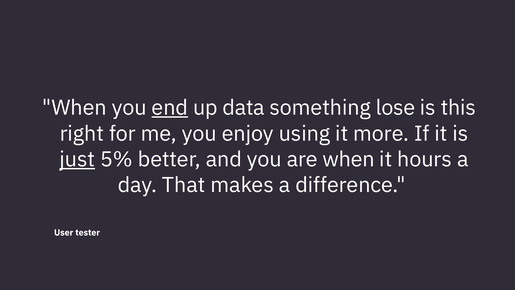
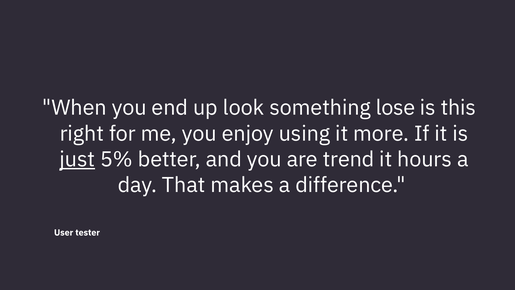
end underline: present -> none (170, 108)
data: data -> look (244, 108)
are when: when -> trend (349, 159)
